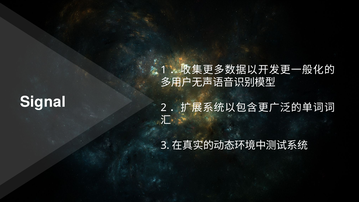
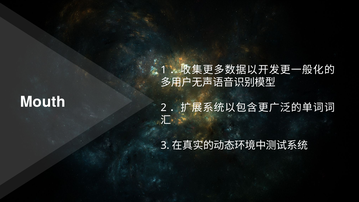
Signal: Signal -> Mouth (43, 102)
